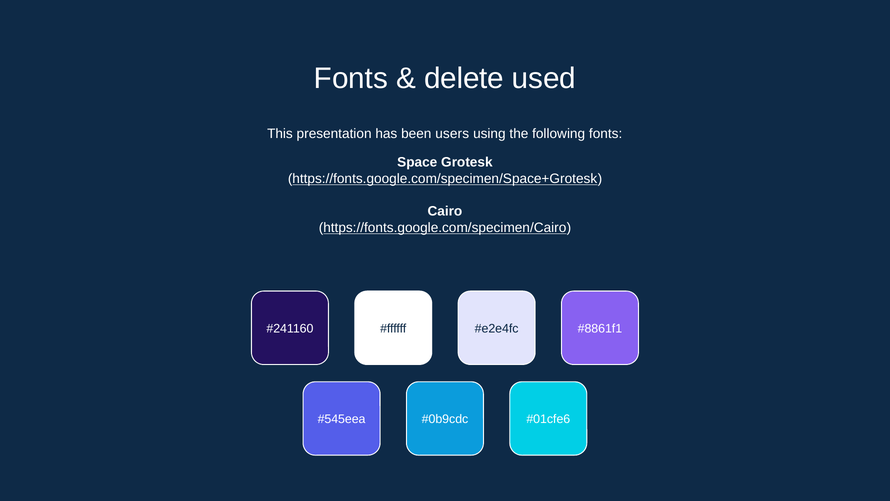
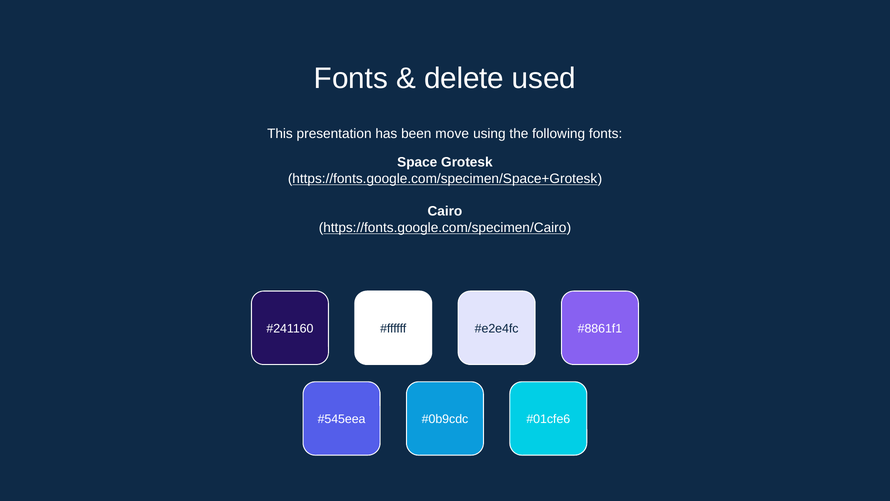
users: users -> move (452, 134)
